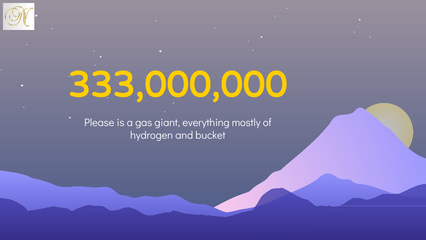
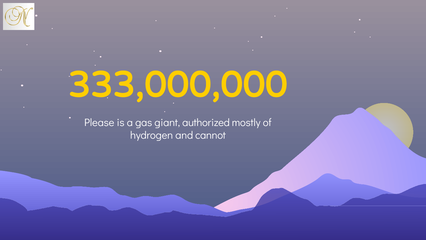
everything: everything -> authorized (206, 122)
bucket: bucket -> cannot (211, 135)
